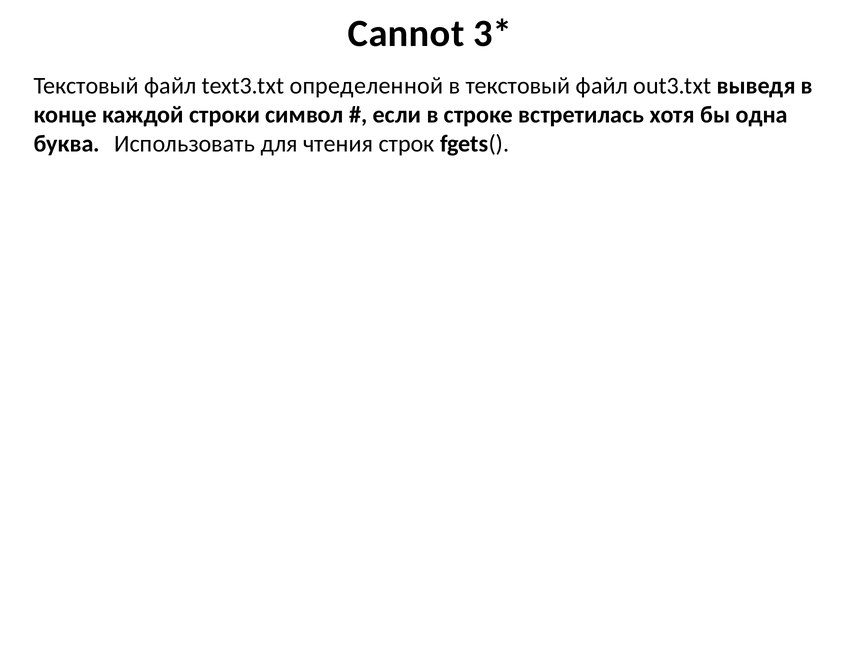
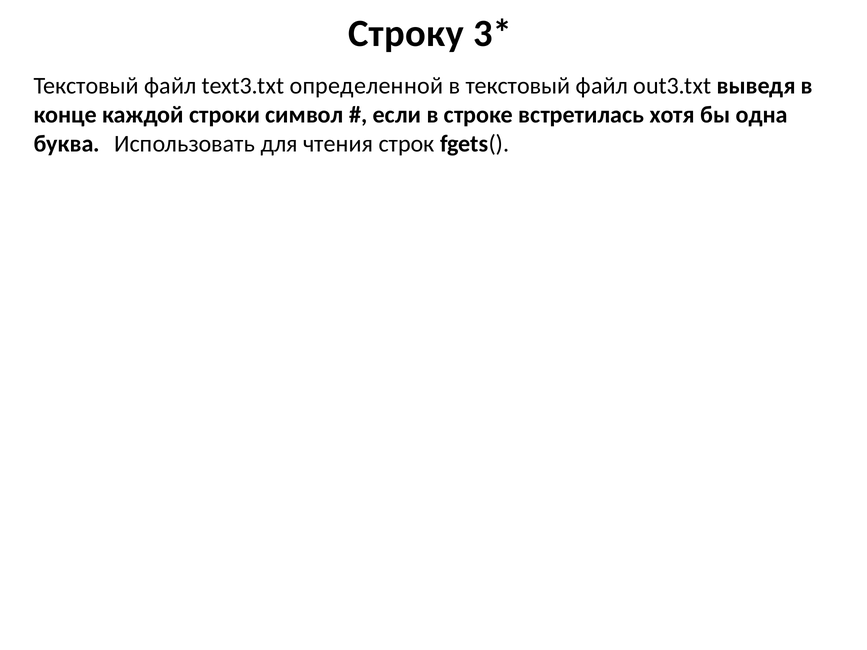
Cannot: Cannot -> Строку (406, 34)
